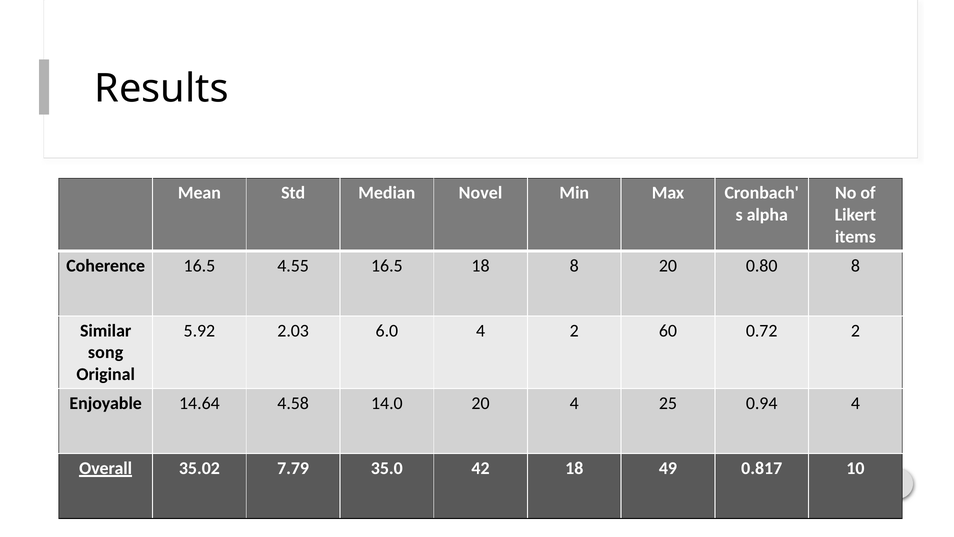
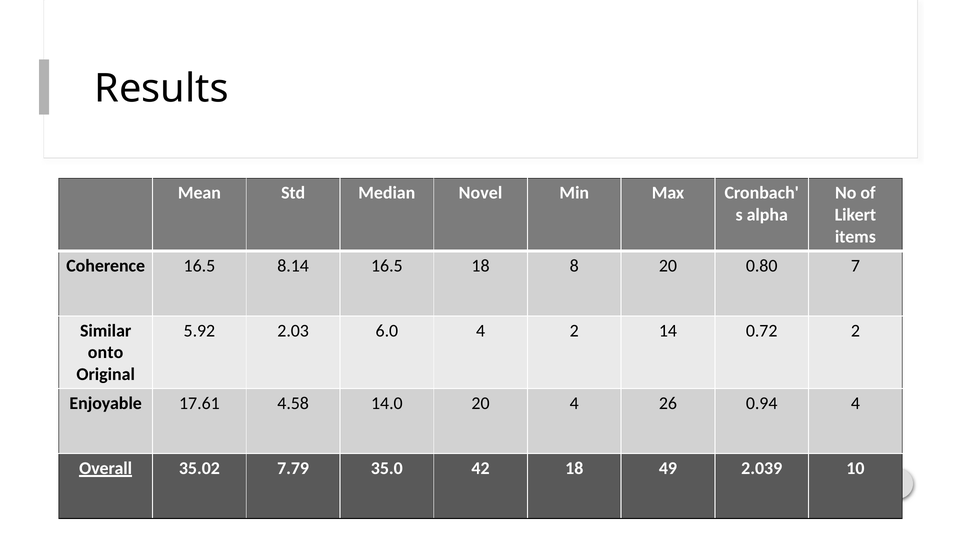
4.55: 4.55 -> 8.14 (293, 266)
0.80 8: 8 -> 7 (855, 266)
60: 60 -> 14 (668, 330)
song: song -> onto (106, 352)
14.64: 14.64 -> 17.61 (199, 403)
25: 25 -> 26 (668, 403)
0.817: 0.817 -> 2.039 (762, 468)
